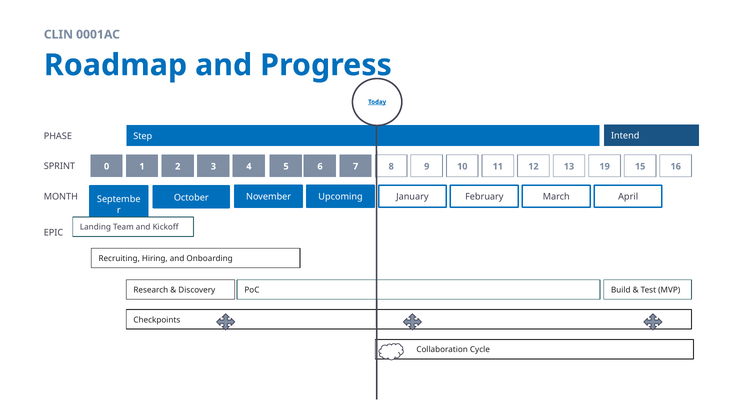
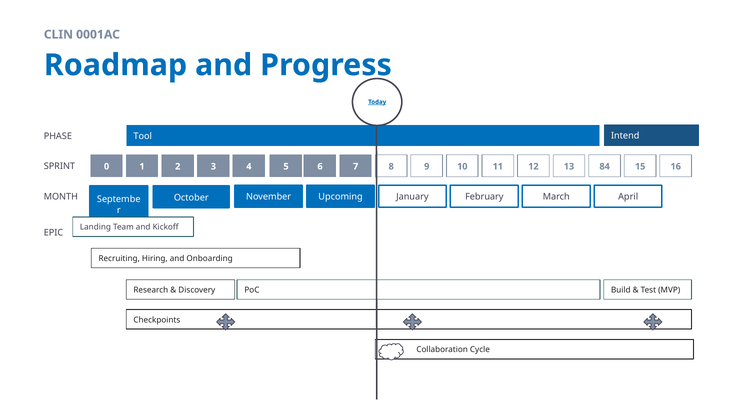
Step: Step -> Tool (143, 136)
19: 19 -> 84 (605, 166)
